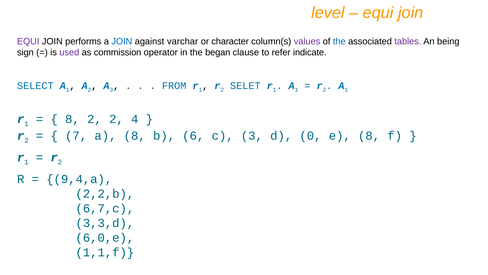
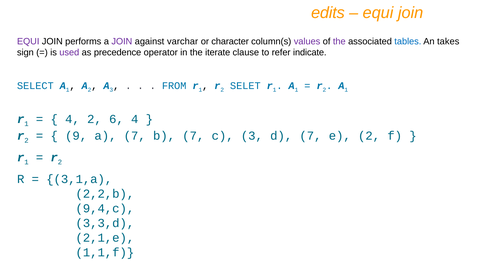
level: level -> edits (328, 13)
JOIN colour: blue -> purple (122, 41)
the colour: blue -> purple (339, 41)
tables colour: purple -> blue (408, 41)
being: being -> takes (448, 41)
commission: commission -> precedence (118, 52)
began: began -> iterate (218, 52)
8: 8 -> 4 (72, 119)
2 2: 2 -> 6 (116, 119)
7: 7 -> 9 (76, 136)
a 8: 8 -> 7 (135, 136)
b 6: 6 -> 7 (193, 136)
d 0: 0 -> 7 (310, 136)
e 8: 8 -> 2 (369, 136)
9,4,a: 9,4,a -> 3,1,a (79, 179)
6,7,c: 6,7,c -> 9,4,c (105, 208)
6,0,e: 6,0,e -> 2,1,e (105, 237)
